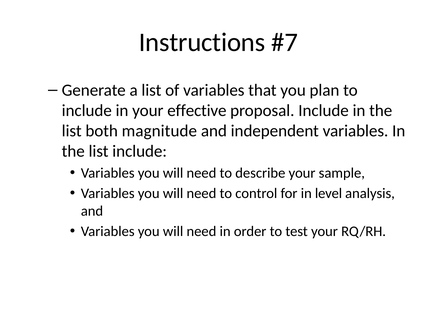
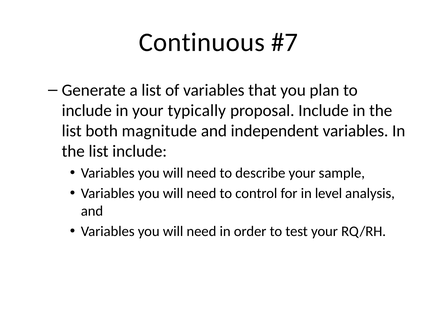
Instructions: Instructions -> Continuous (202, 42)
effective: effective -> typically (197, 110)
